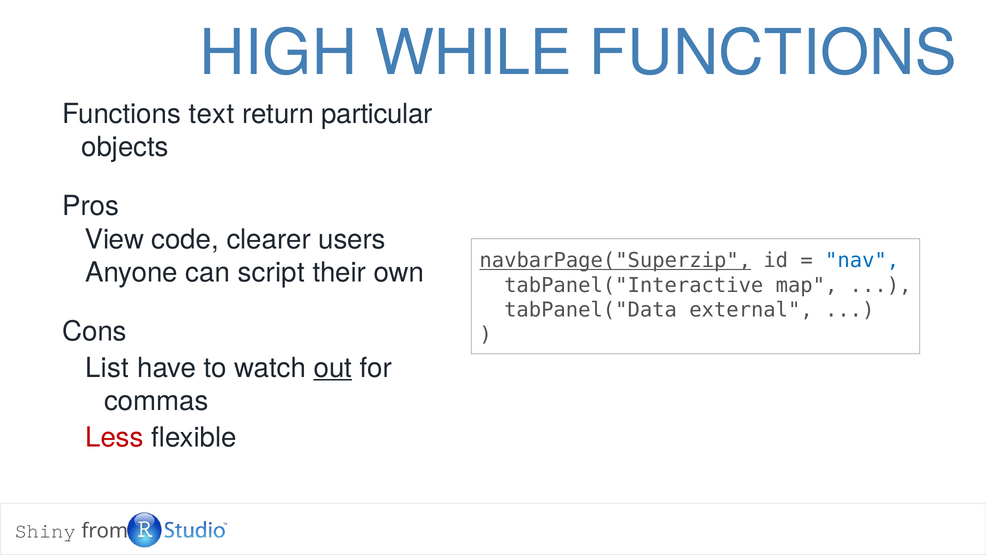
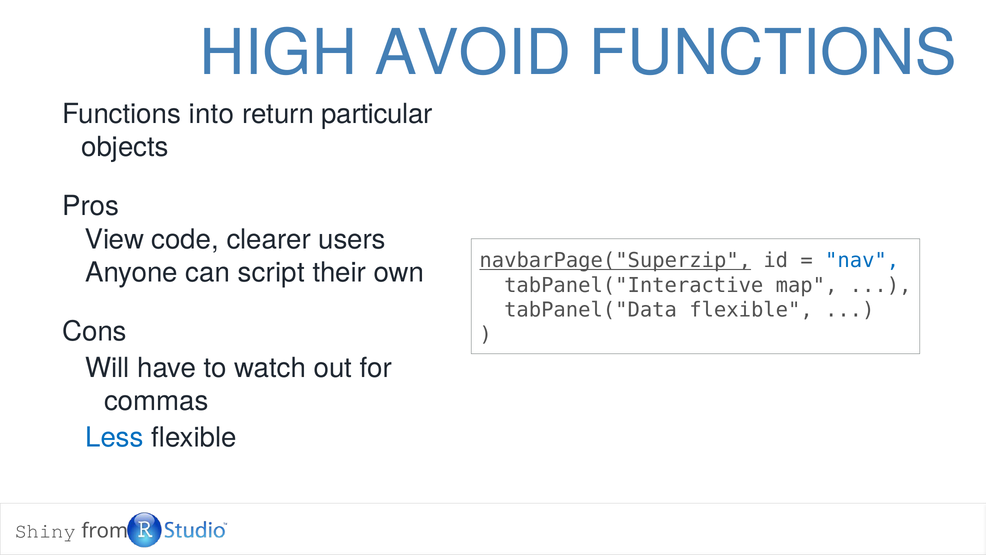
WHILE: WHILE -> AVOID (473, 53)
text: text -> into (212, 114)
tabPanel("Data external: external -> flexible (751, 310)
List: List -> Will (107, 368)
out underline: present -> none (333, 368)
Less colour: red -> blue (114, 437)
